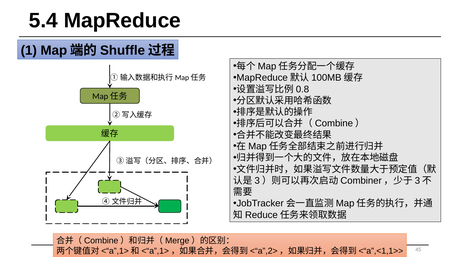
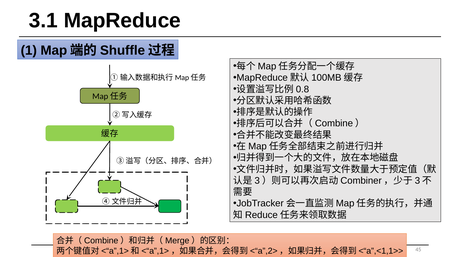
5.4: 5.4 -> 3.1 (43, 21)
